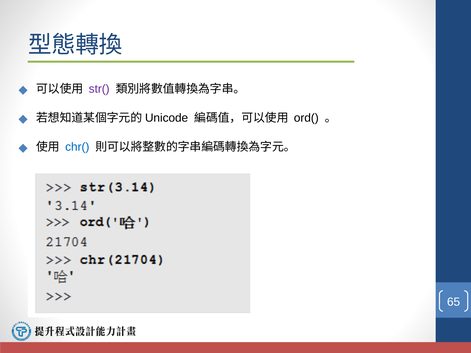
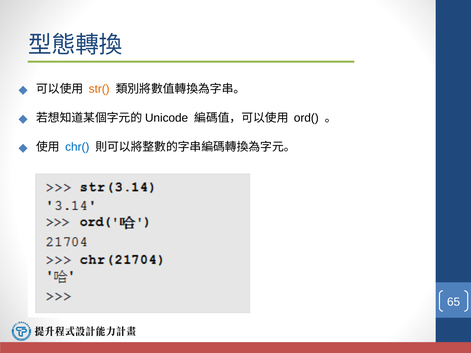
str( colour: purple -> orange (99, 89)
